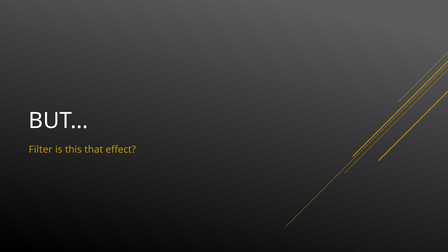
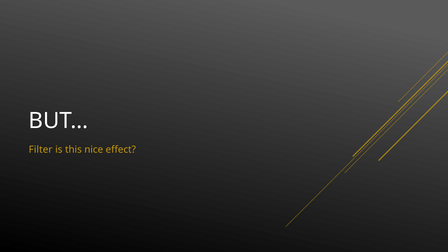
that: that -> nice (94, 149)
